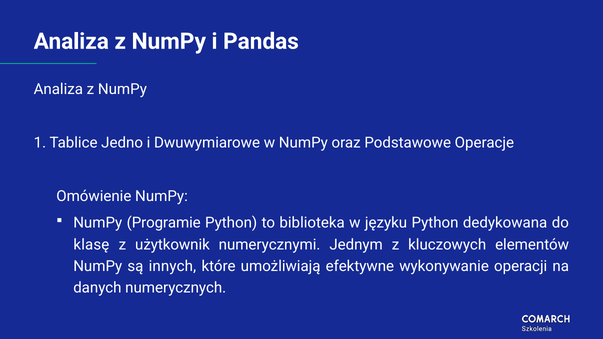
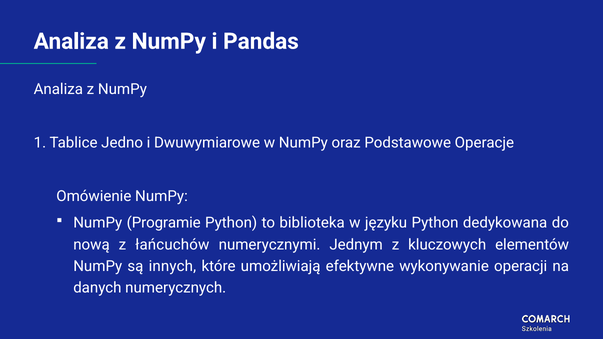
klasę: klasę -> nową (91, 245)
użytkownik: użytkownik -> łańcuchów (172, 245)
